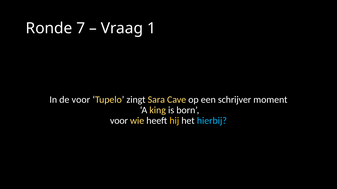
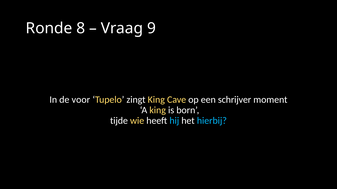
7: 7 -> 8 (81, 28)
1: 1 -> 9 (151, 28)
zingt Sara: Sara -> King (156, 100)
voor: voor -> tijde (119, 121)
hij colour: yellow -> light blue (174, 121)
